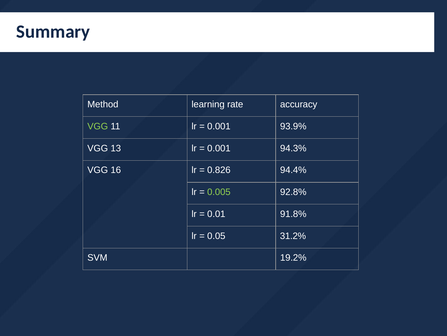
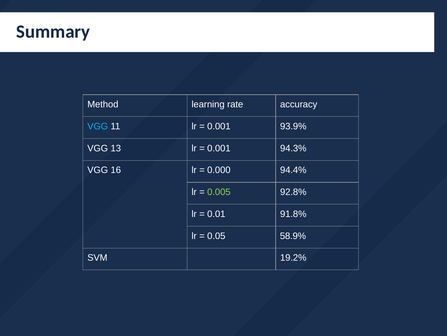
VGG colour: light green -> light blue (98, 126)
0.826: 0.826 -> 0.000 (219, 170)
31.2%: 31.2% -> 58.9% (293, 235)
